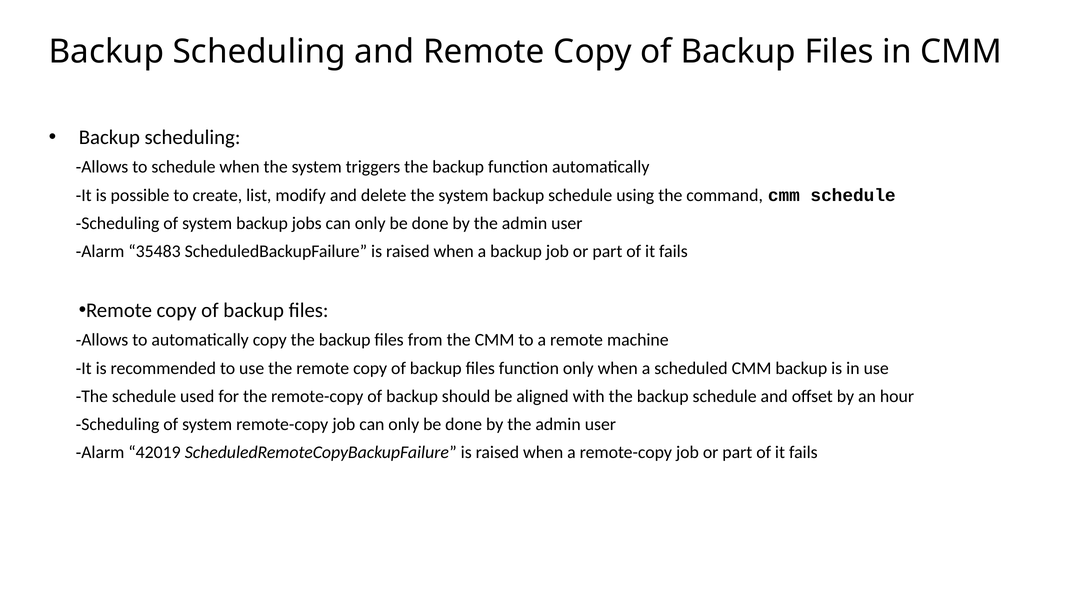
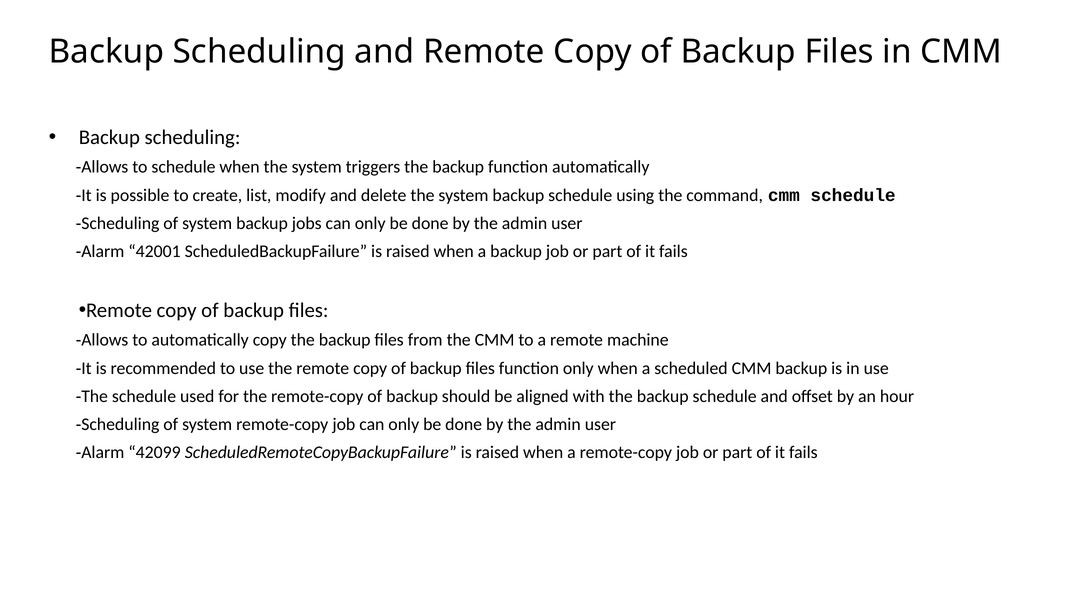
35483: 35483 -> 42001 (154, 251)
42019: 42019 -> 42099 (154, 452)
